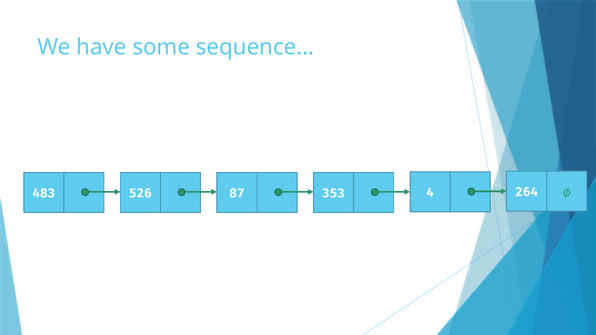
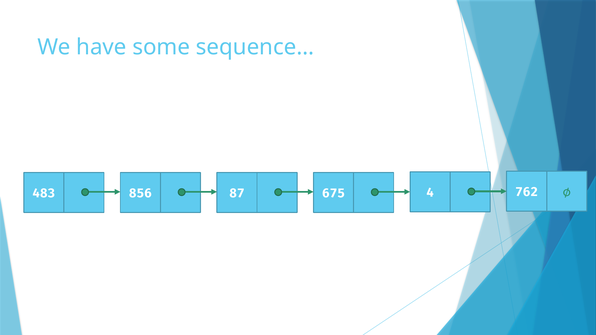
526: 526 -> 856 (140, 193)
353: 353 -> 675 (334, 193)
264: 264 -> 762 (527, 192)
